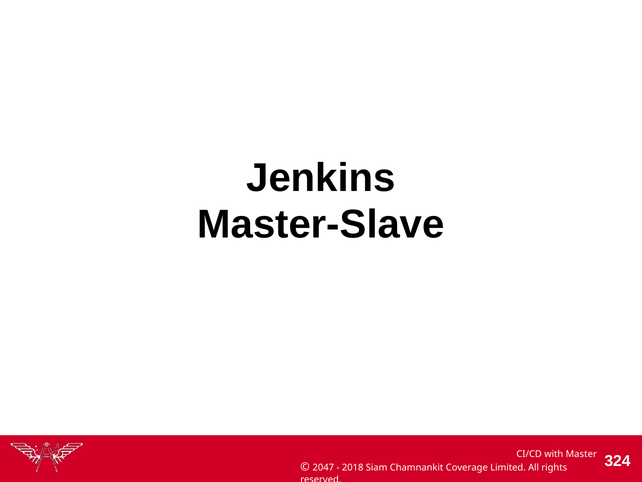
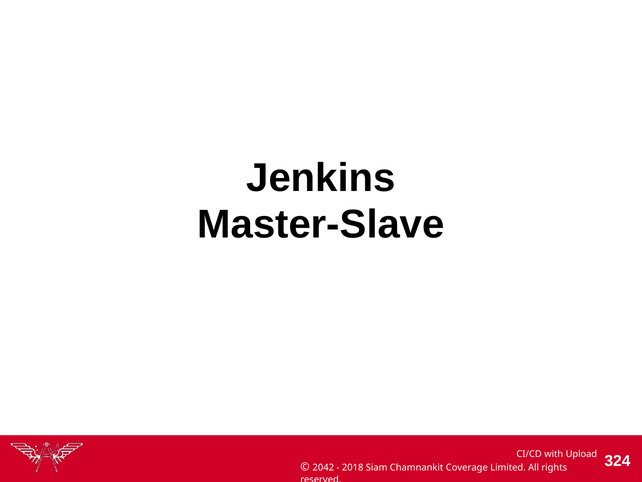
Master: Master -> Upload (581, 454)
2047: 2047 -> 2042 (323, 467)
